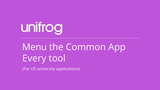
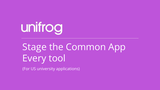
Menu: Menu -> Stage (34, 47)
